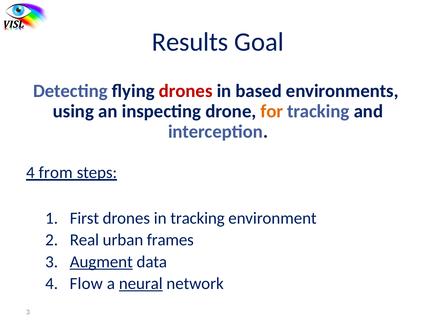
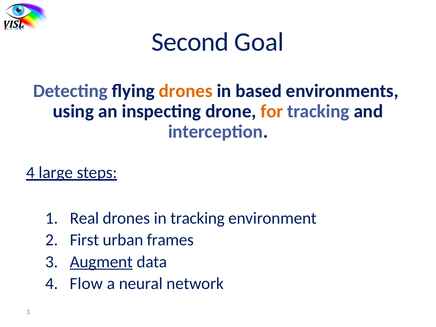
Results: Results -> Second (190, 42)
drones colour: red -> orange (186, 91)
from: from -> large (56, 173)
First: First -> Real (84, 218)
Real: Real -> First (84, 240)
neural underline: present -> none (141, 284)
